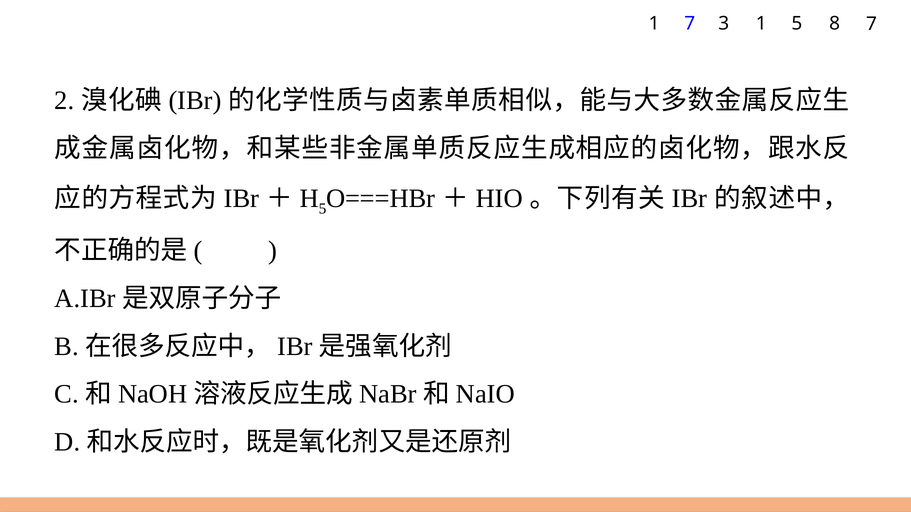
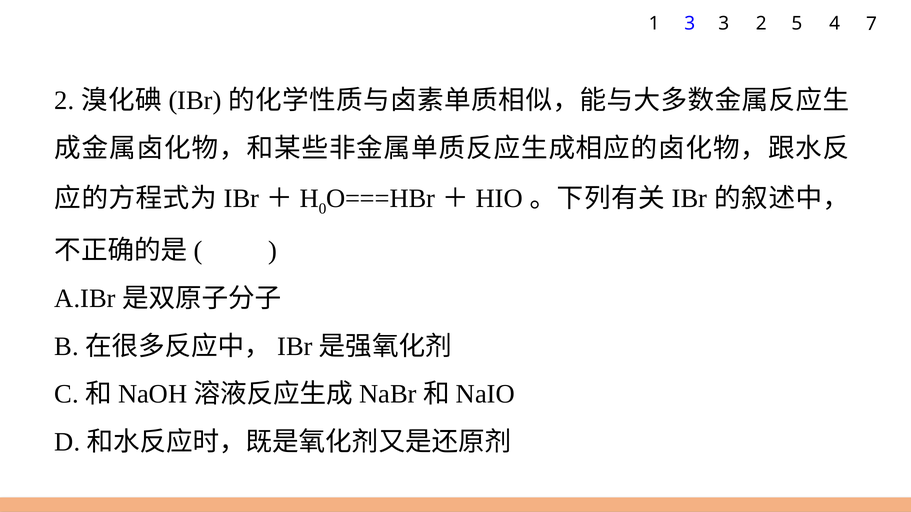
1 7: 7 -> 3 (690, 24)
3 1: 1 -> 2 (761, 24)
8: 8 -> 4 (835, 24)
5: 5 -> 0 (323, 209)
